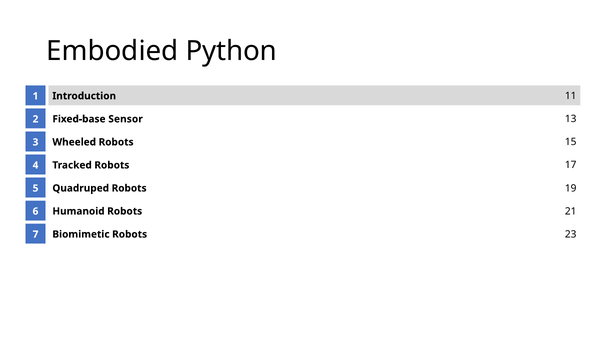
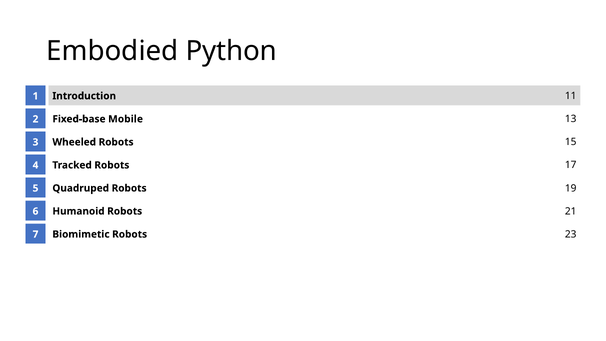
Sensor: Sensor -> Mobile (126, 119)
